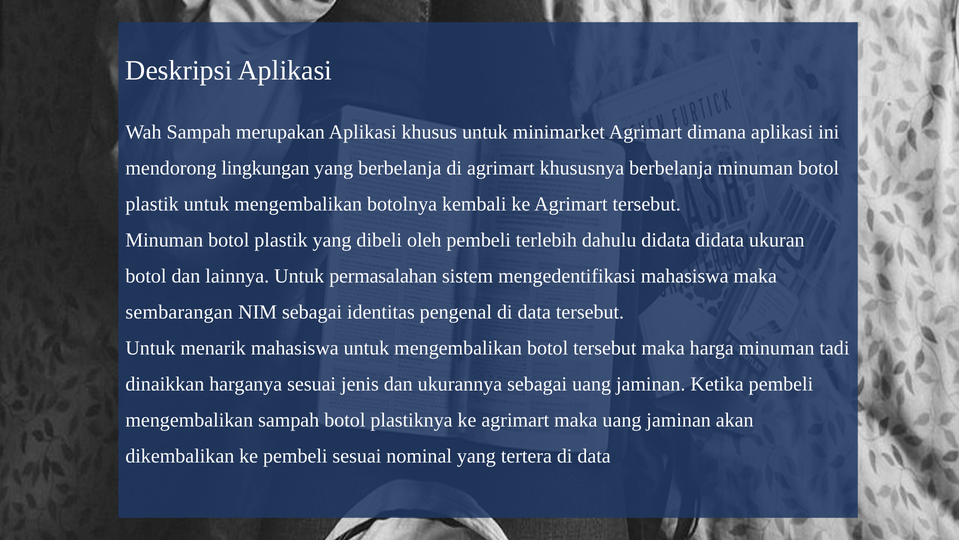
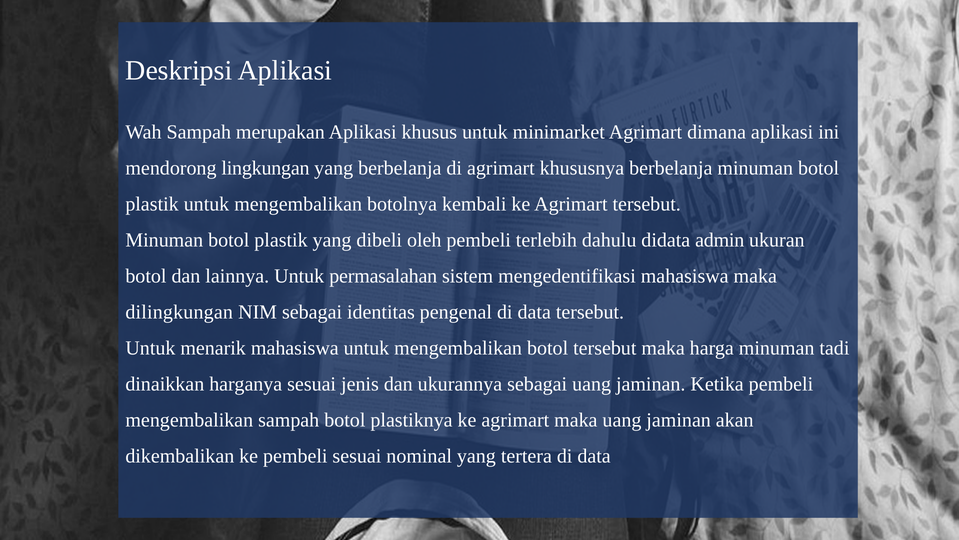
didata didata: didata -> admin (720, 240)
sembarangan: sembarangan -> dilingkungan (179, 312)
